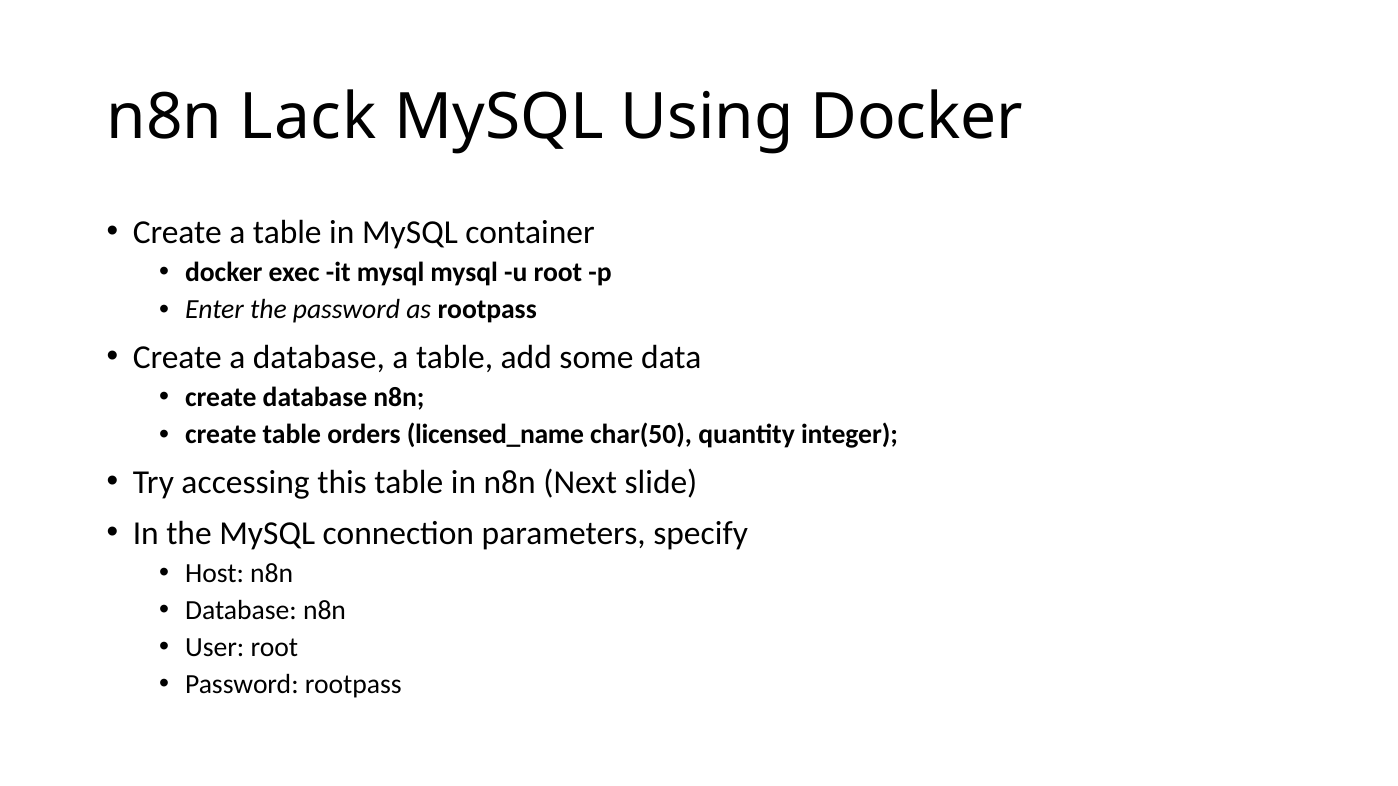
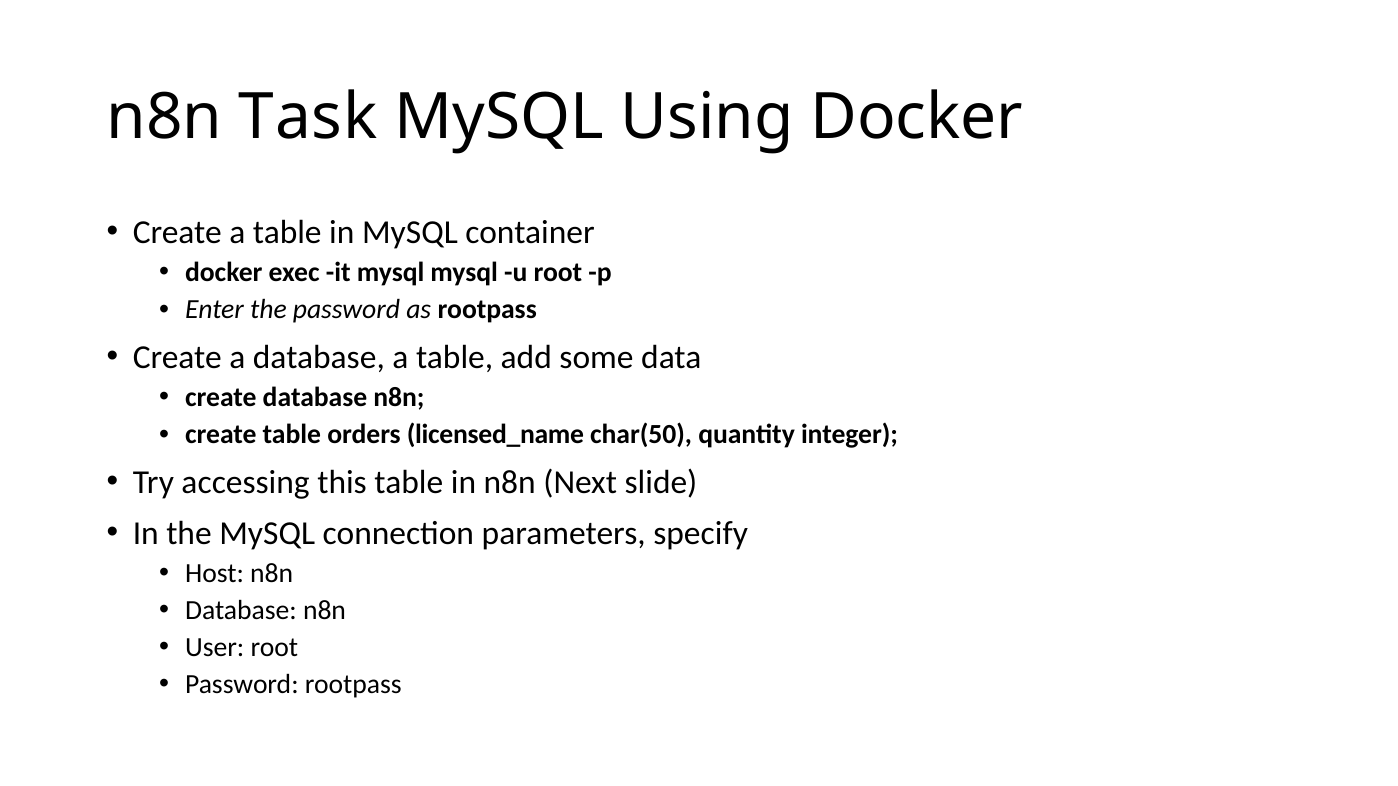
Lack: Lack -> Task (308, 117)
